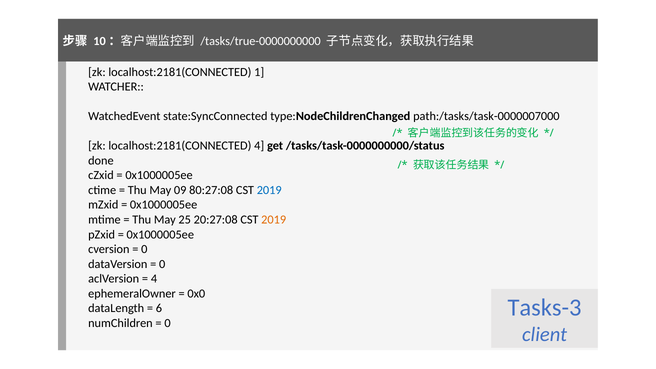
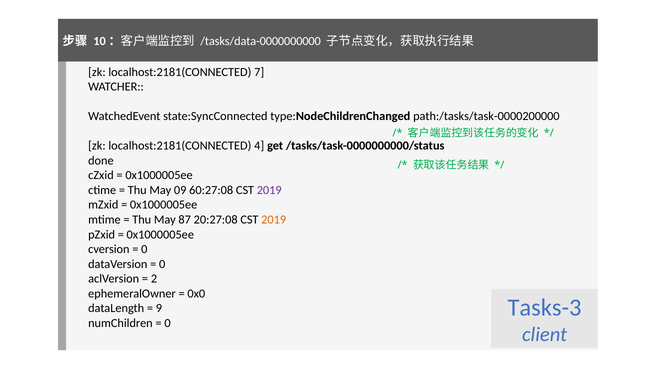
/tasks/true-0000000000: /tasks/true-0000000000 -> /tasks/data-0000000000 (261, 41)
1: 1 -> 7 (259, 72)
path:/tasks/task-0000007000: path:/tasks/task-0000007000 -> path:/tasks/task-0000200000 (486, 116)
80:27:08: 80:27:08 -> 60:27:08 (211, 190)
2019 colour: blue -> purple (269, 190)
25: 25 -> 87 (185, 220)
4: 4 -> 2 (154, 279)
6: 6 -> 9 (159, 308)
